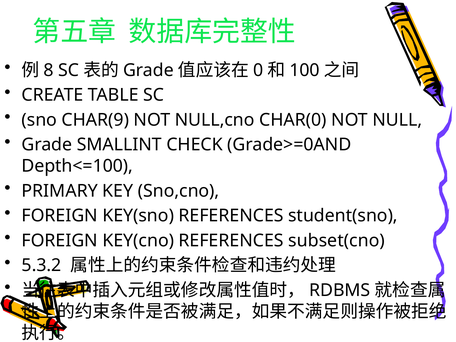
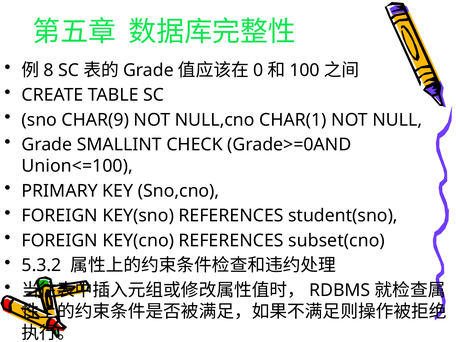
CHAR(0: CHAR(0 -> CHAR(1 (293, 120)
Depth<=100: Depth<=100 -> Union<=100 (77, 166)
